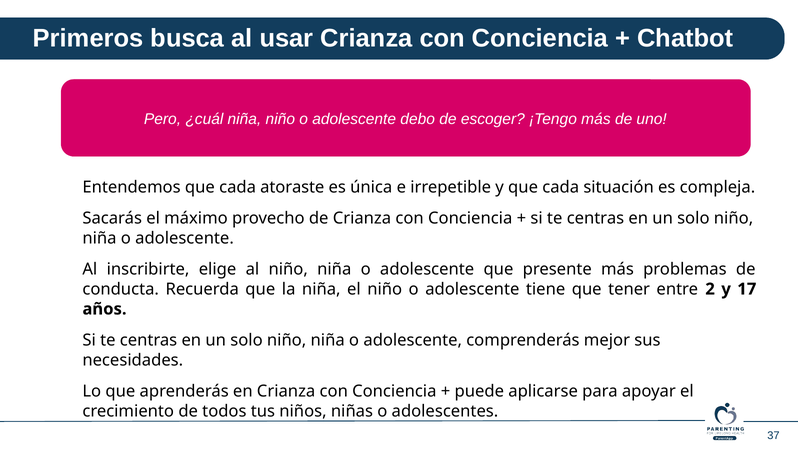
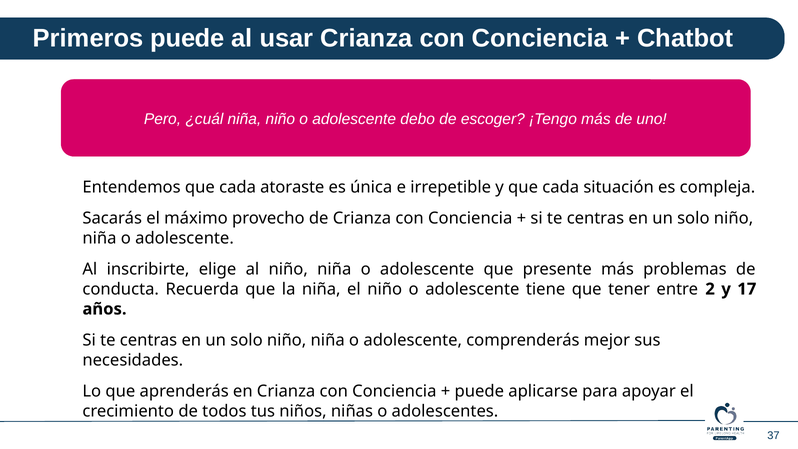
Primeros busca: busca -> puede (187, 38)
